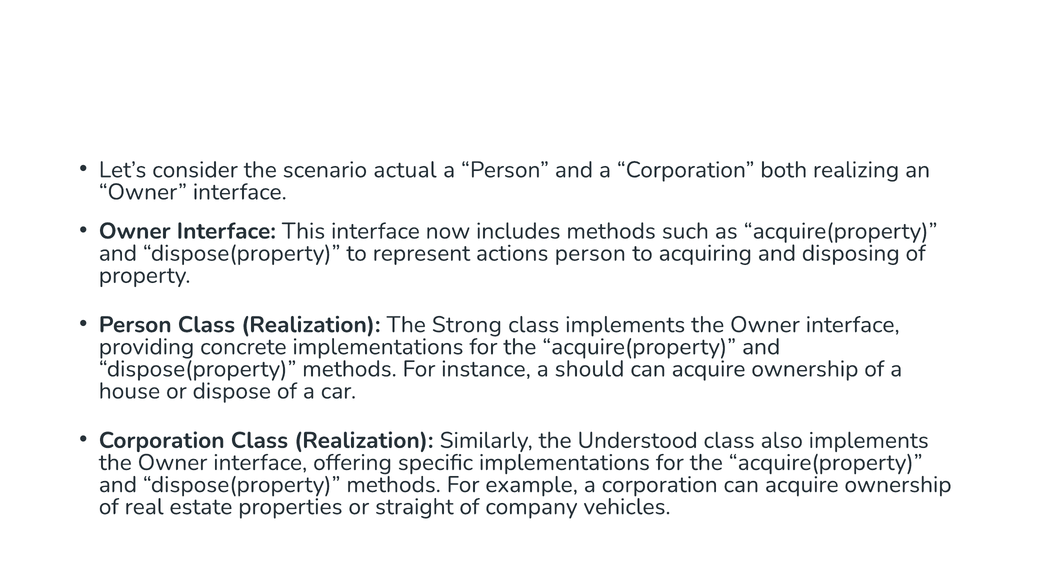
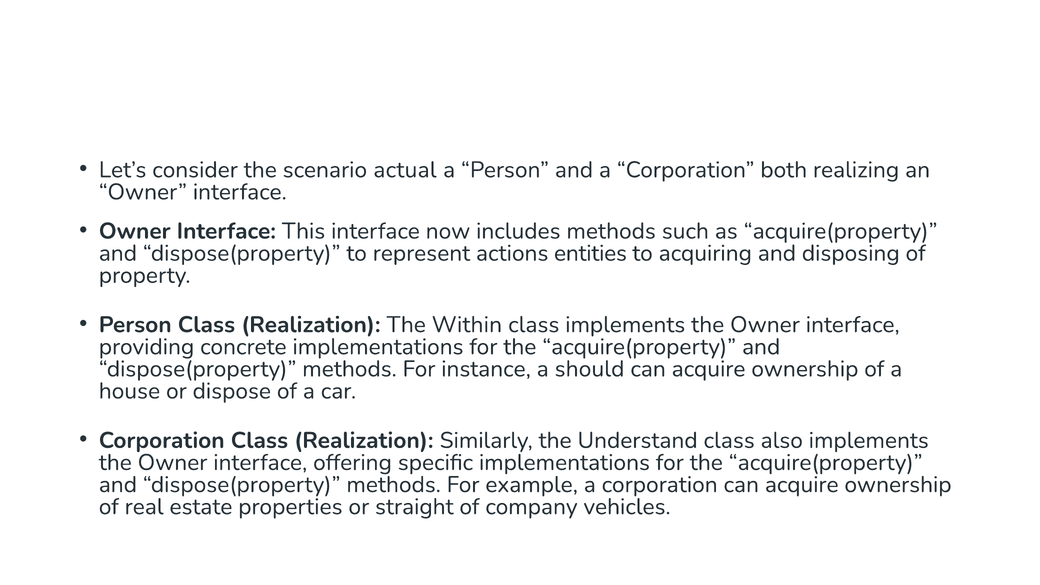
actions person: person -> entities (590, 253)
Strong: Strong -> Within (467, 325)
Understood: Understood -> Understand (638, 440)
